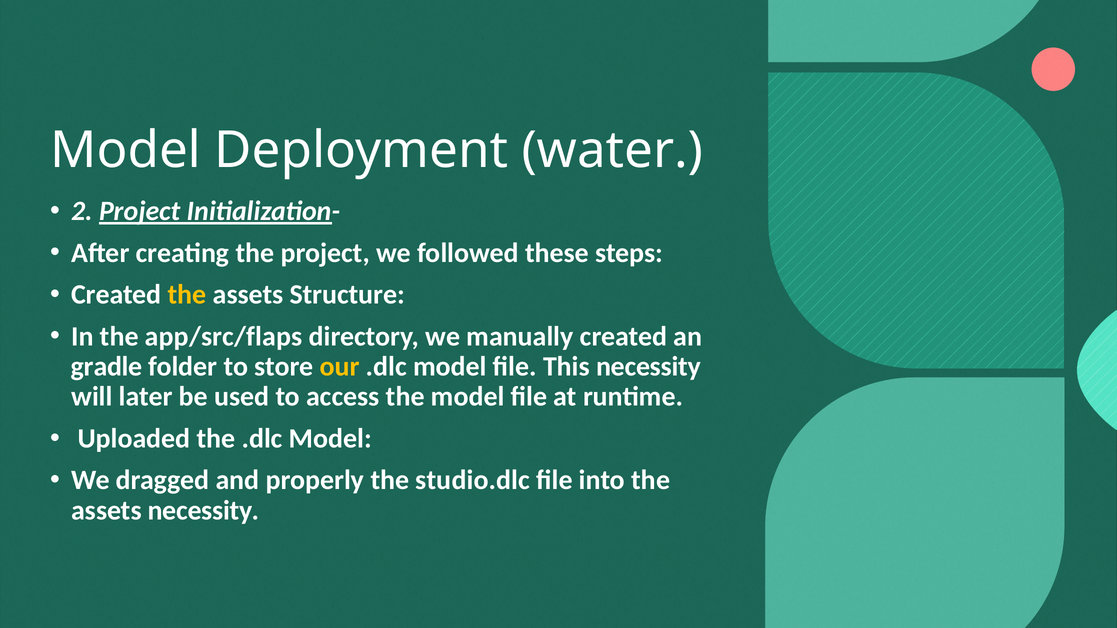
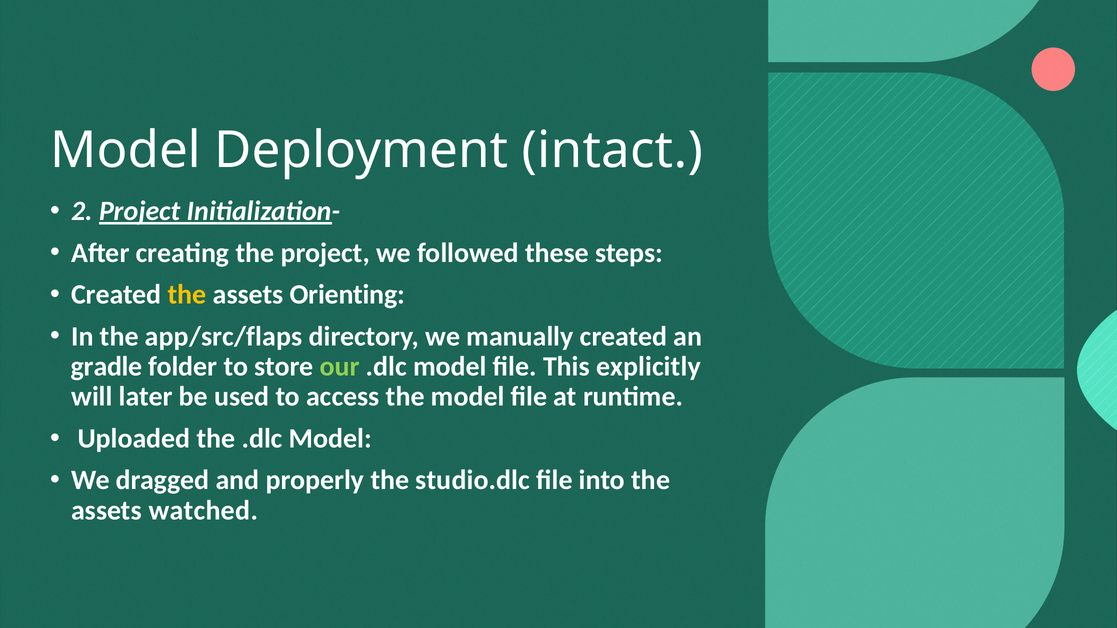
water: water -> intact (612, 150)
Structure: Structure -> Orienting (347, 295)
our colour: yellow -> light green (340, 367)
This necessity: necessity -> explicitly (648, 367)
assets necessity: necessity -> watched (203, 511)
